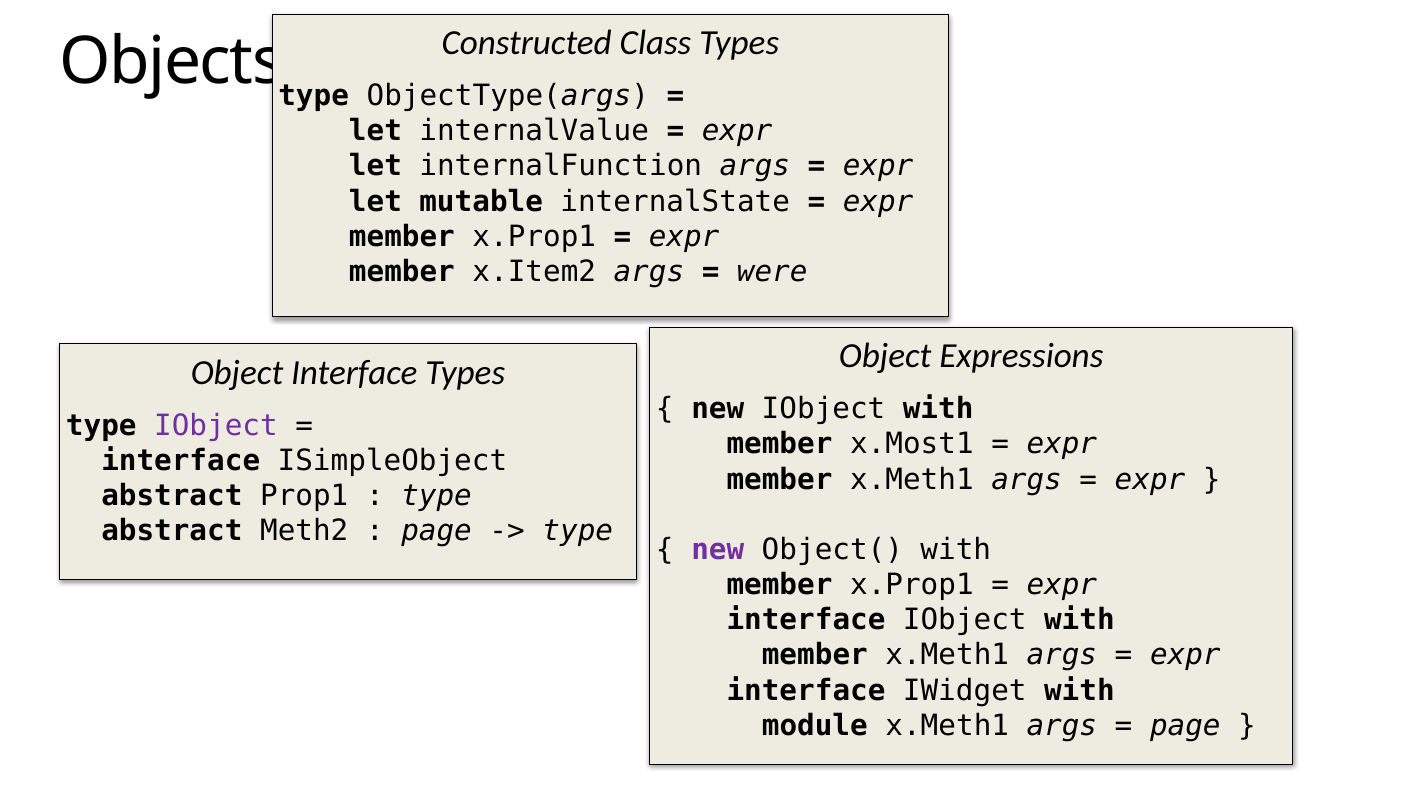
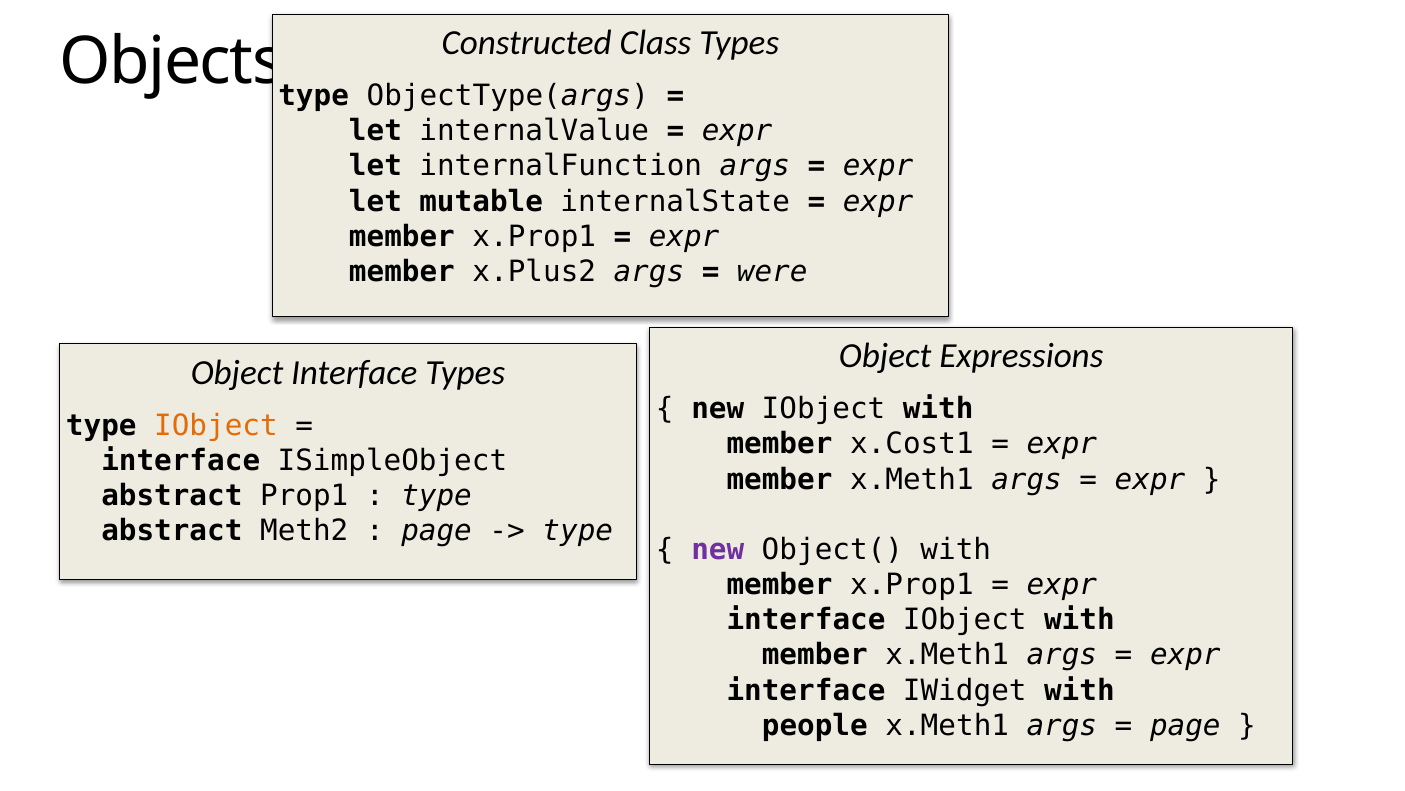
x.Item2: x.Item2 -> x.Plus2 (534, 272)
IObject colour: purple -> orange (216, 425)
x.Most1: x.Most1 -> x.Cost1 (912, 444)
module: module -> people (815, 725)
